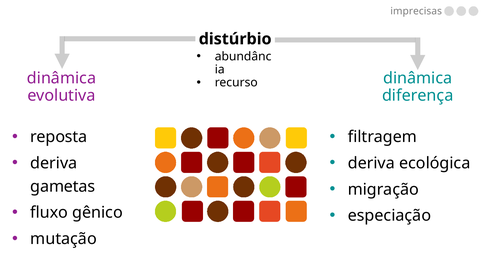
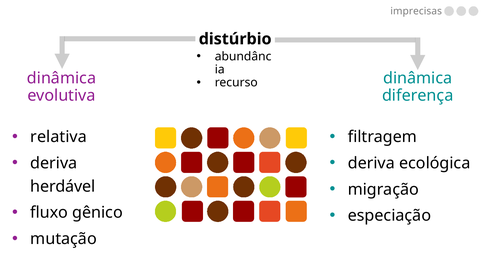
reposta: reposta -> relativa (59, 137)
gametas: gametas -> herdável (63, 187)
